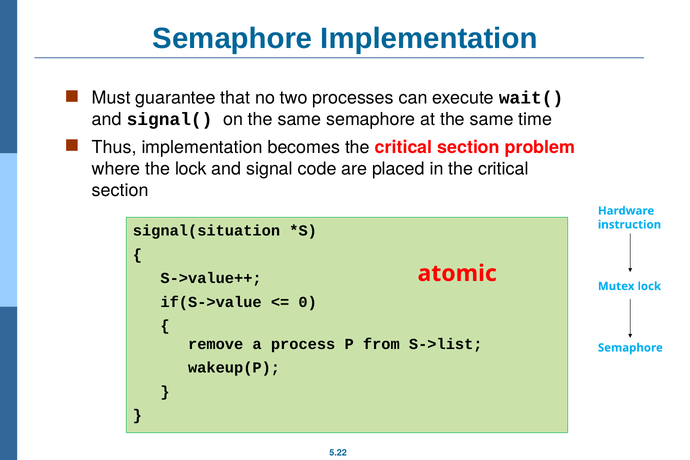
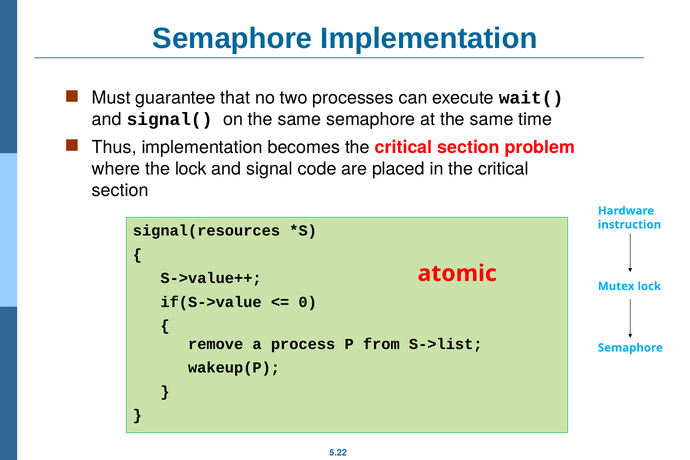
signal(situation: signal(situation -> signal(resources (206, 231)
